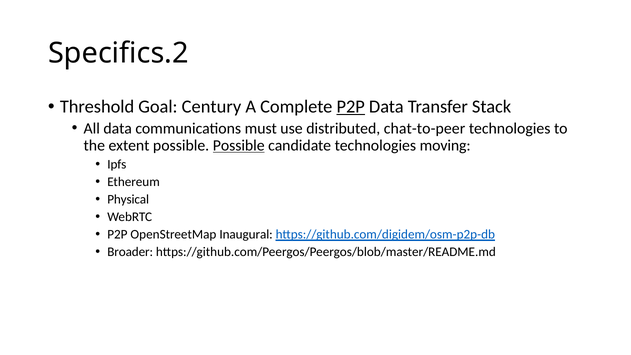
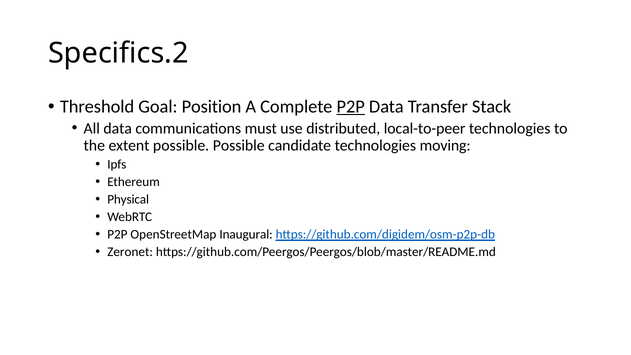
Century: Century -> Position (212, 107)
chat-to-peer: chat-to-peer -> local-to-peer (425, 128)
Possible underline: present -> none (239, 145)
Broader: Broader -> Zeronet (130, 252)
